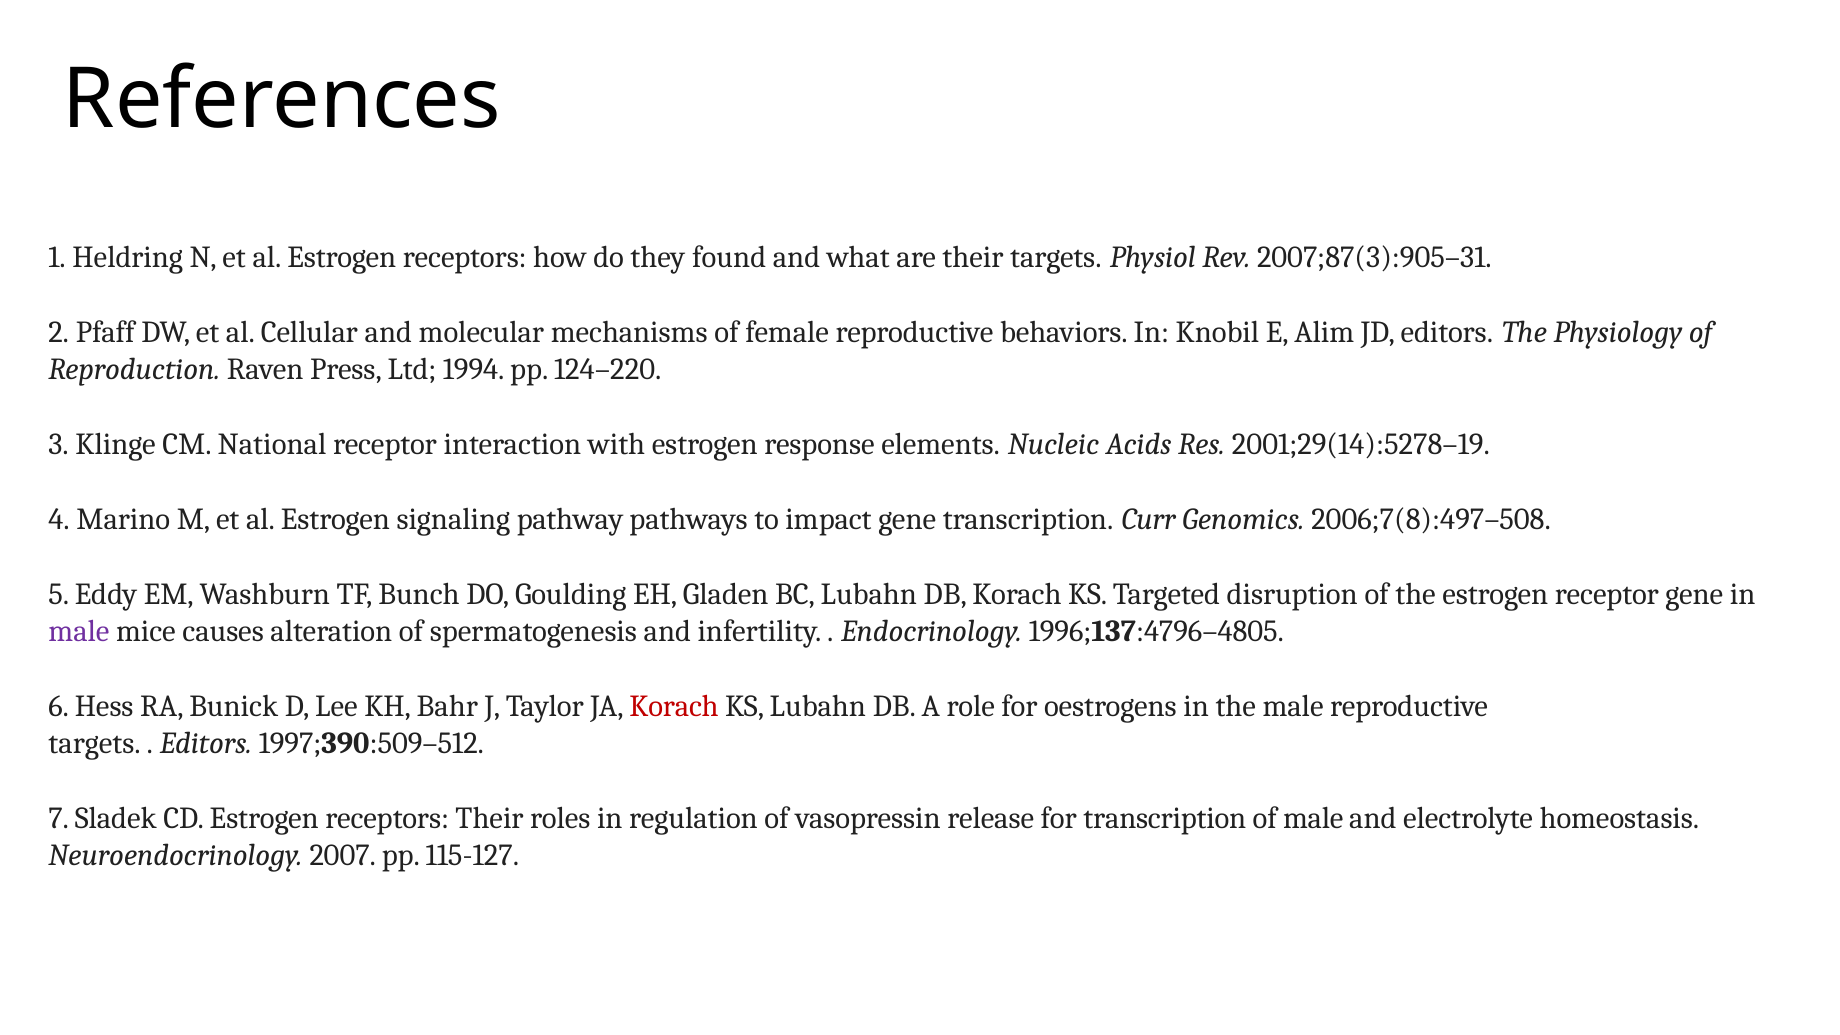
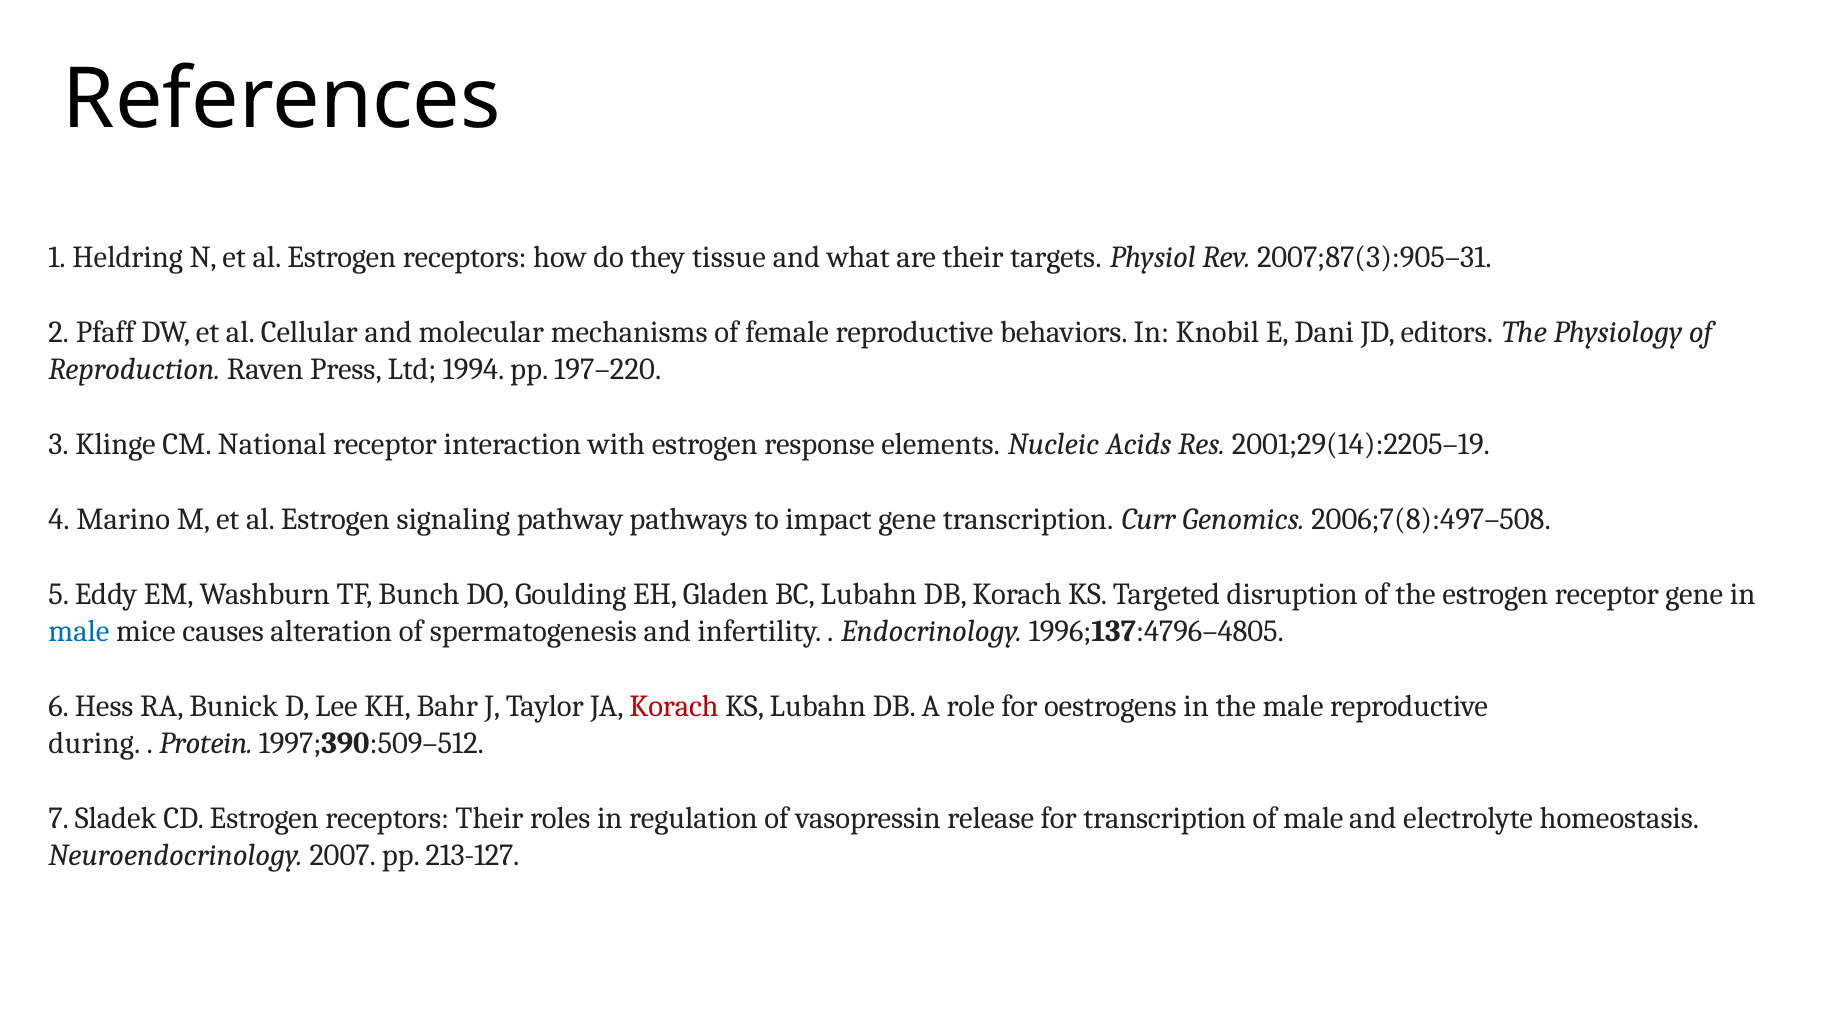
found: found -> tissue (729, 257)
Alim: Alim -> Dani (1324, 332)
124–220: 124–220 -> 197–220 (608, 369)
2001;29(14):5278–19: 2001;29(14):5278–19 -> 2001;29(14):2205–19 (1361, 444)
male colour: purple -> blue (79, 631)
targets: targets -> during (94, 743)
Editors: Editors -> Protein (206, 743)
115-127: 115-127 -> 213-127 (473, 855)
